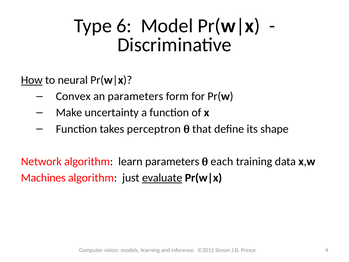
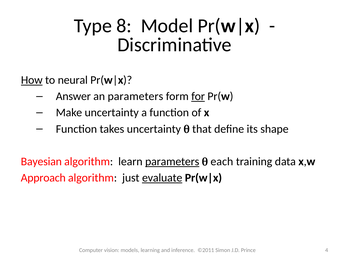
6: 6 -> 8 (124, 26)
Convex: Convex -> Answer (73, 96)
for underline: none -> present (198, 96)
takes perceptron: perceptron -> uncertainty (154, 129)
Network: Network -> Bayesian (41, 161)
parameters underline: none -> present (172, 161)
Machines: Machines -> Approach (43, 178)
